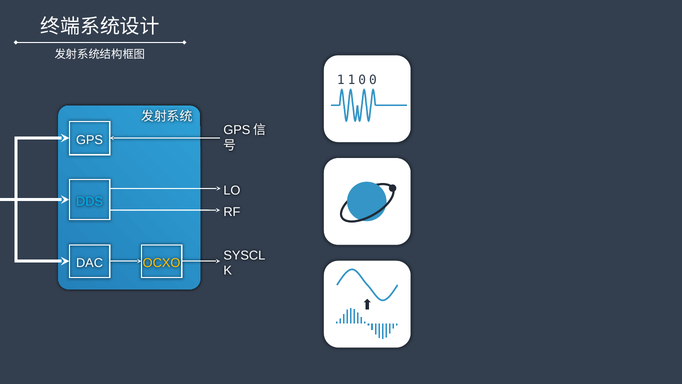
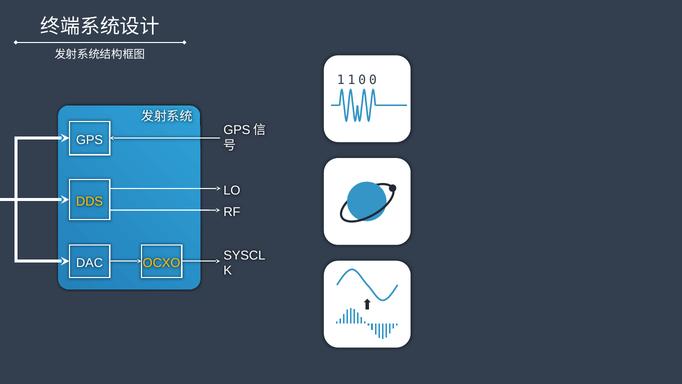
DDS colour: light blue -> yellow (90, 201)
